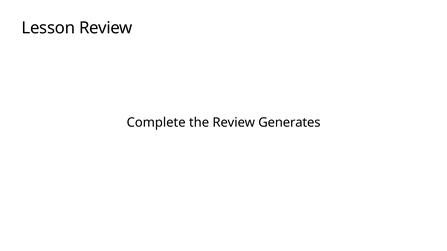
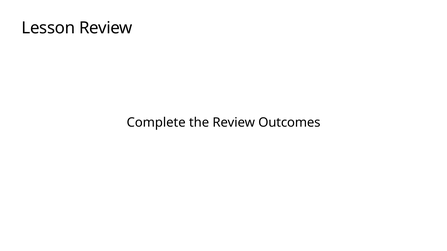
Generates: Generates -> Outcomes (289, 123)
